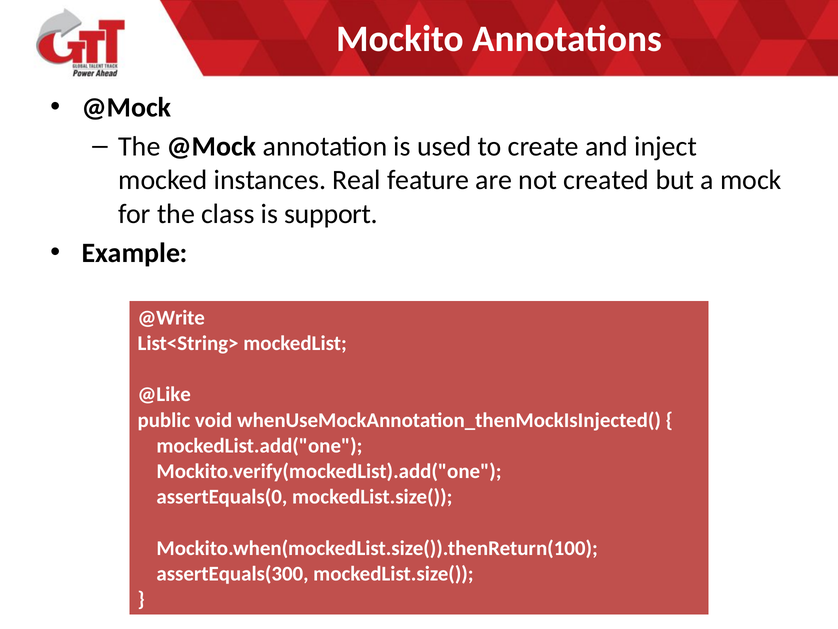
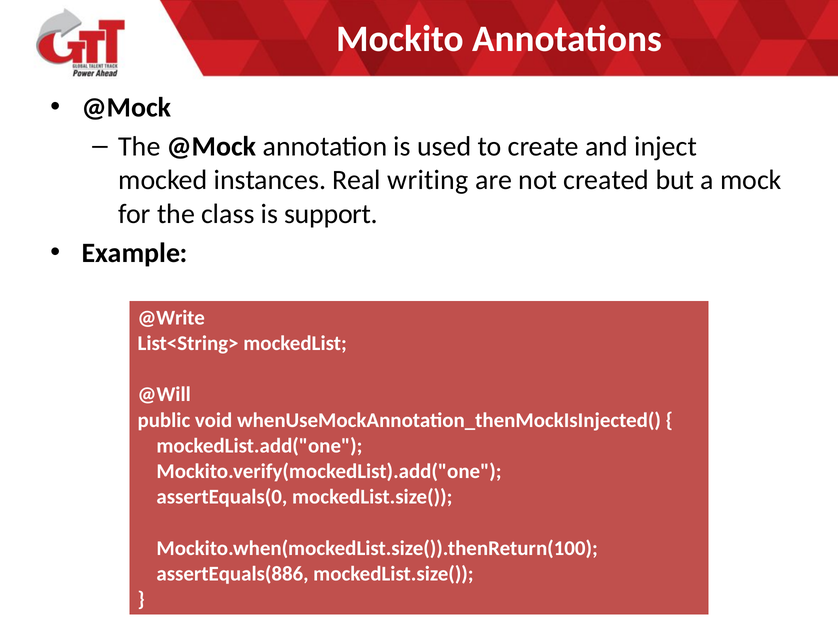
feature: feature -> writing (428, 180)
@Like: @Like -> @Will (164, 394)
assertEquals(300: assertEquals(300 -> assertEquals(886 (233, 573)
